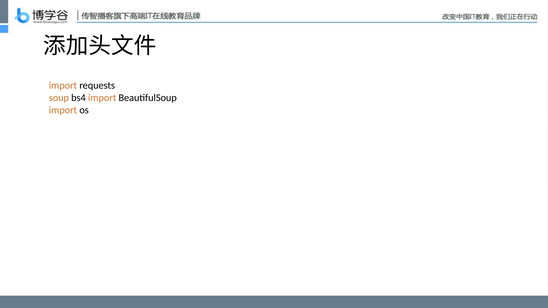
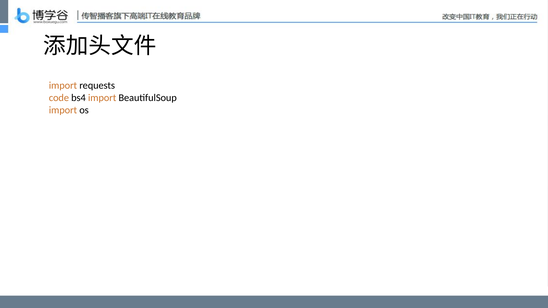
soup: soup -> code (59, 98)
